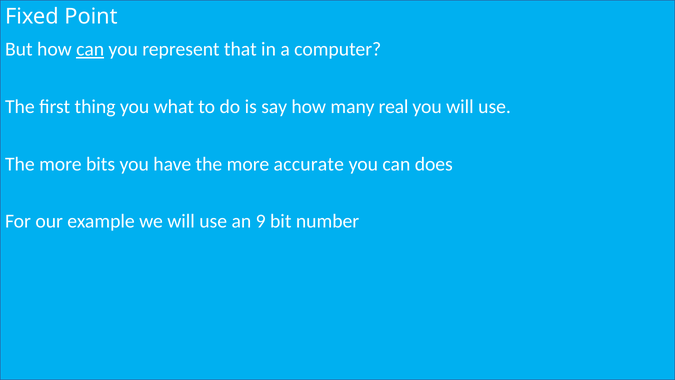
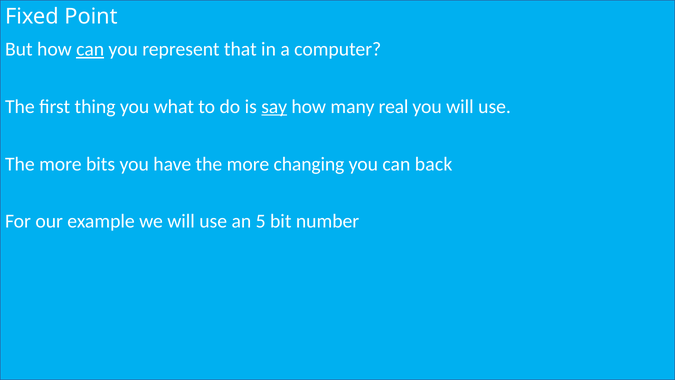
say underline: none -> present (274, 107)
accurate: accurate -> changing (309, 164)
does: does -> back (434, 164)
9: 9 -> 5 (261, 221)
